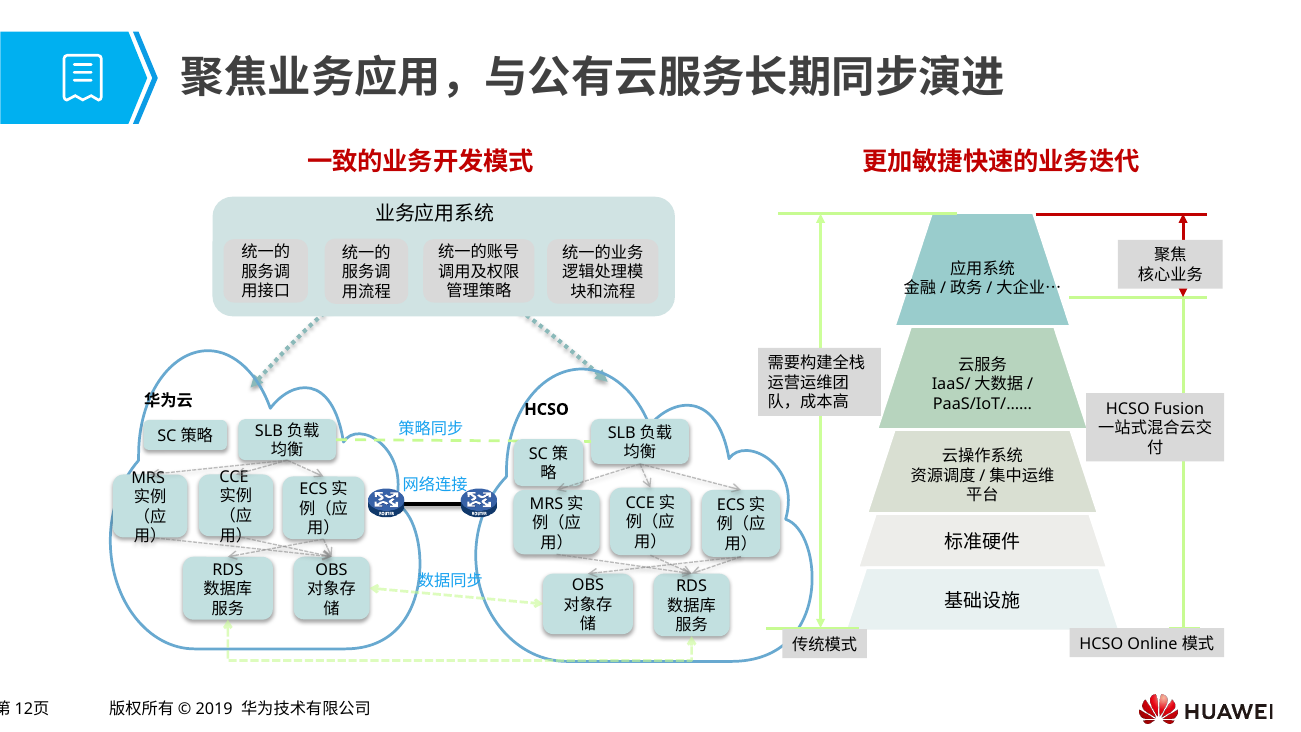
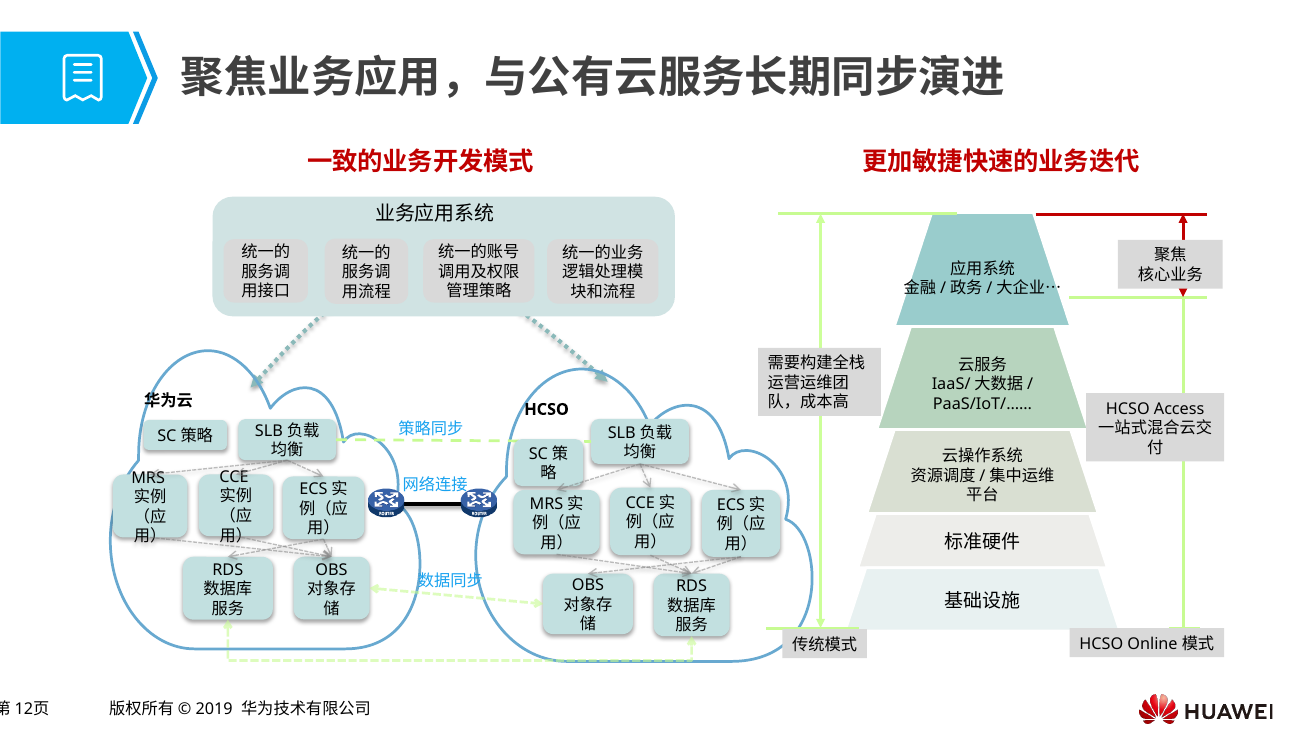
Fusion: Fusion -> Access (1179, 409)
